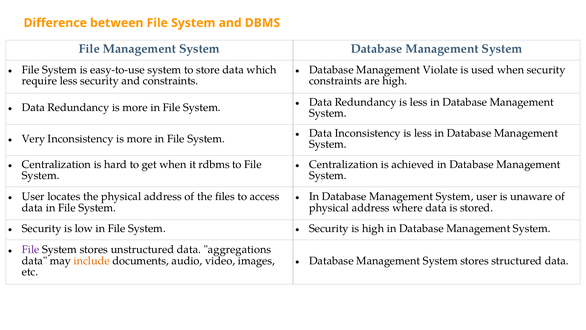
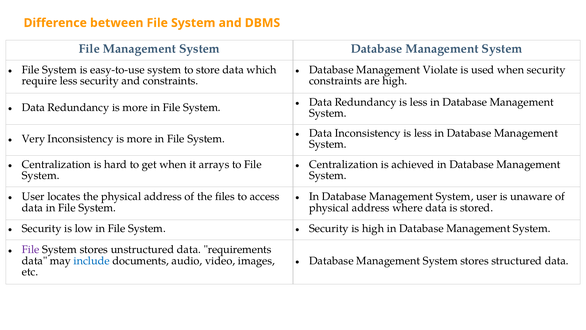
rdbms: rdbms -> arrays (214, 164)
aggregations: aggregations -> requirements (238, 249)
include colour: orange -> blue (92, 260)
